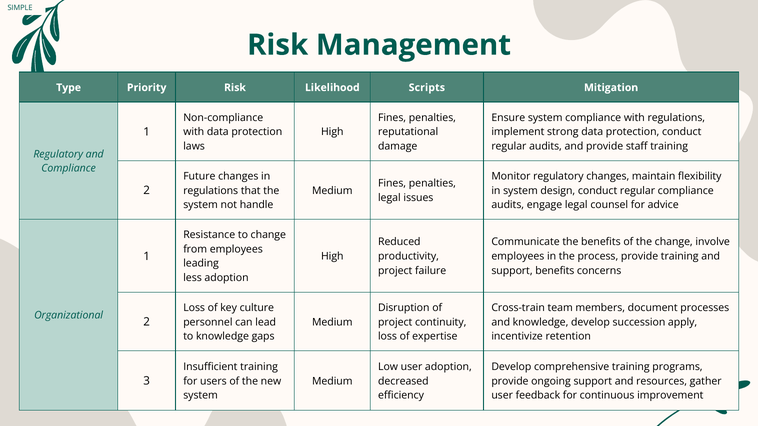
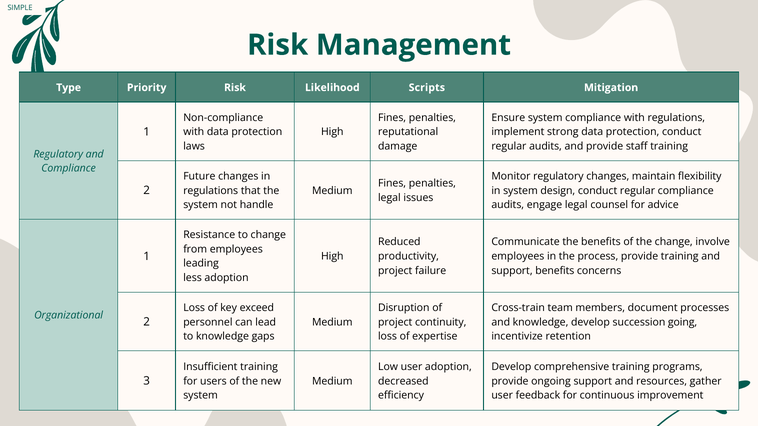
culture: culture -> exceed (257, 308)
apply: apply -> going (683, 322)
